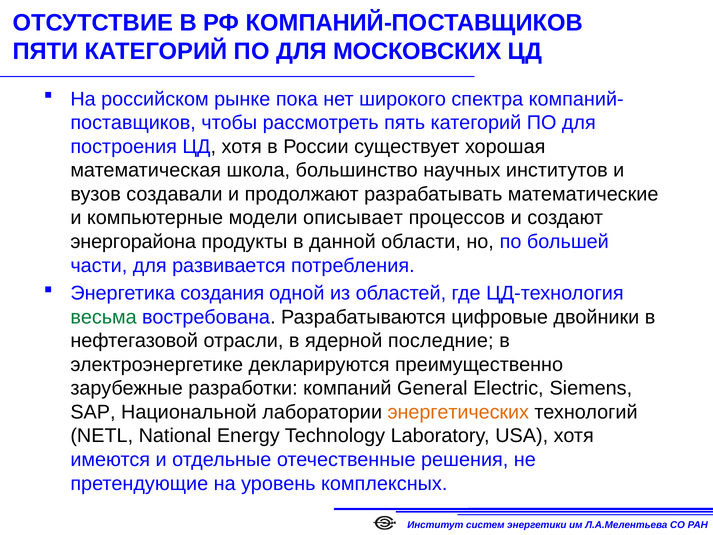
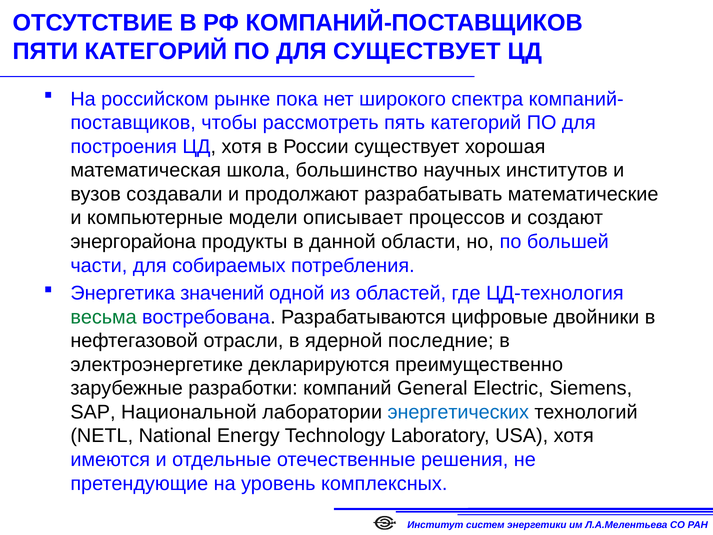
ДЛЯ МОСКОВСКИХ: МОСКОВСКИХ -> СУЩЕСТВУЕТ (417, 51)
развивается: развивается -> собираемых (229, 265)
создания: создания -> значений (222, 293)
энергетических colour: orange -> blue (458, 412)
